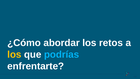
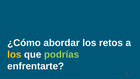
podrías colour: light blue -> light green (62, 54)
